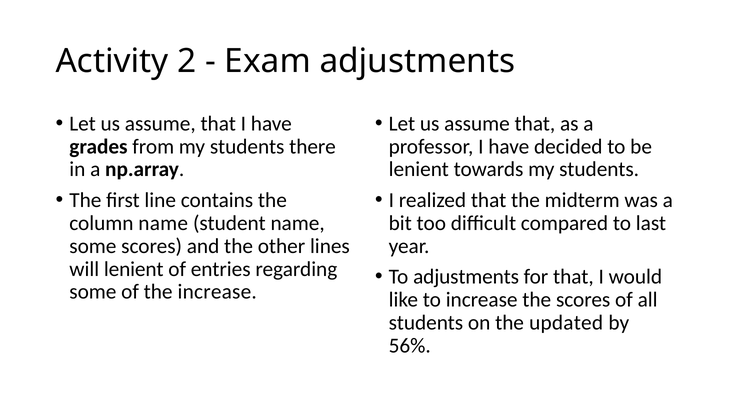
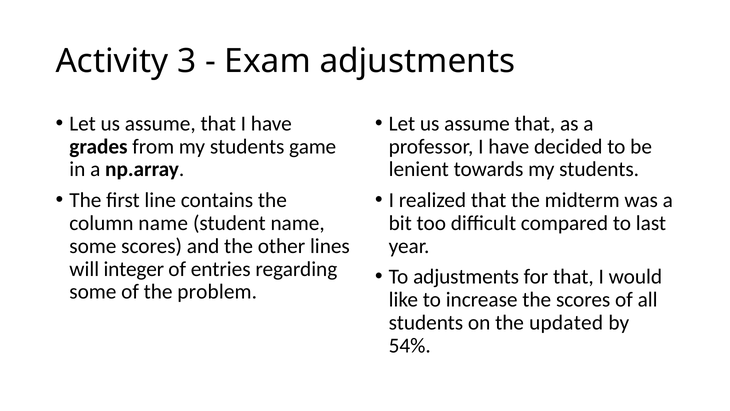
2: 2 -> 3 (187, 61)
there: there -> game (313, 146)
will lenient: lenient -> integer (134, 269)
the increase: increase -> problem (217, 292)
56%: 56% -> 54% (410, 345)
